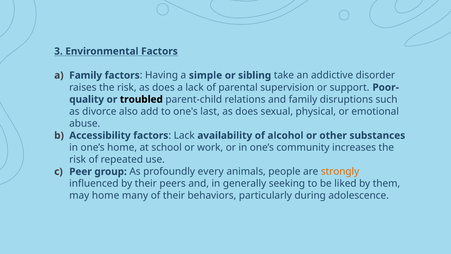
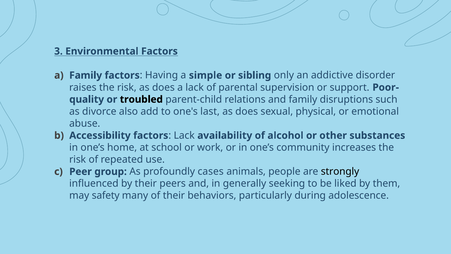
take: take -> only (284, 75)
every: every -> cases (211, 171)
strongly colour: orange -> black (340, 171)
may home: home -> safety (106, 195)
